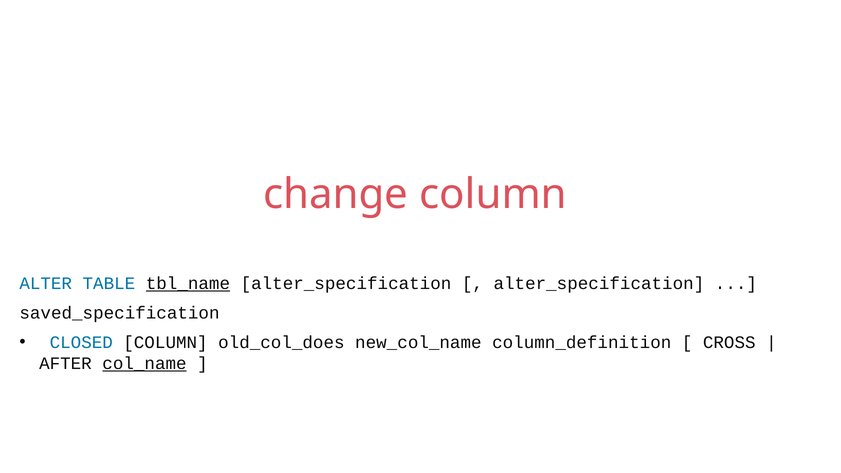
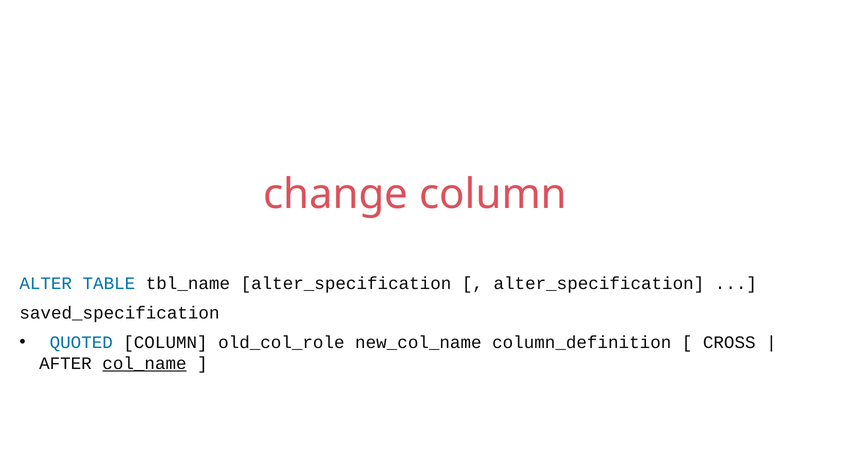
tbl_name underline: present -> none (188, 284)
CLOSED: CLOSED -> QUOTED (81, 342)
old_col_does: old_col_does -> old_col_role (281, 342)
